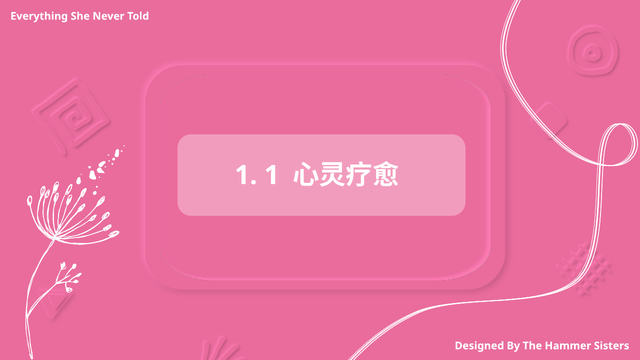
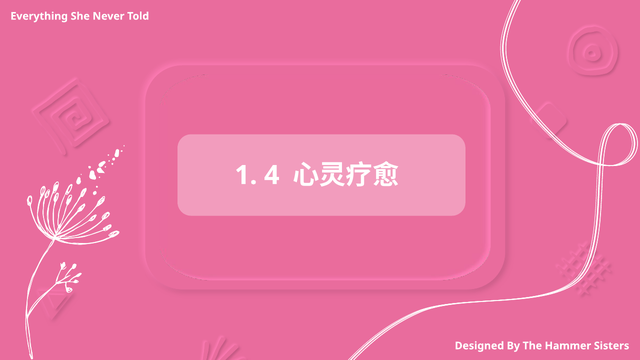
1 1: 1 -> 4 (272, 175)
